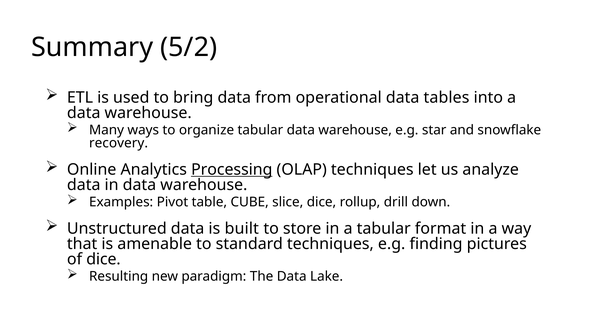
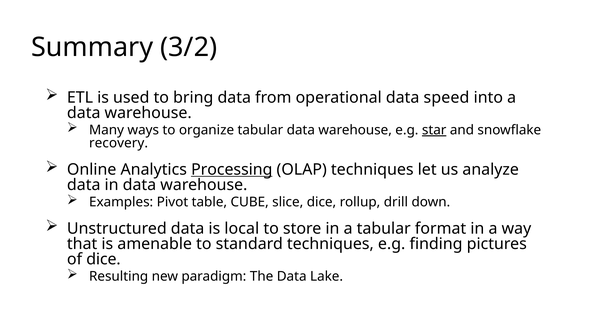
5/2: 5/2 -> 3/2 (189, 47)
tables: tables -> speed (446, 98)
star underline: none -> present (434, 130)
built: built -> local (242, 229)
